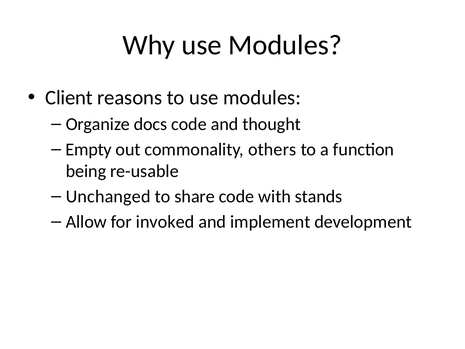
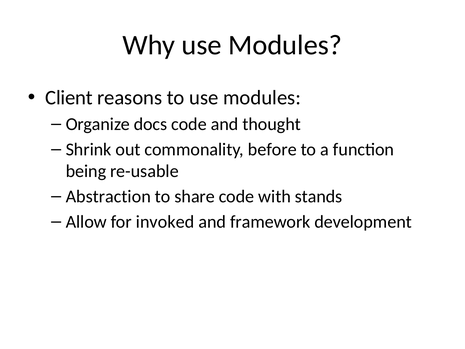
Empty: Empty -> Shrink (89, 150)
others: others -> before (272, 150)
Unchanged: Unchanged -> Abstraction (108, 196)
implement: implement -> framework (270, 222)
